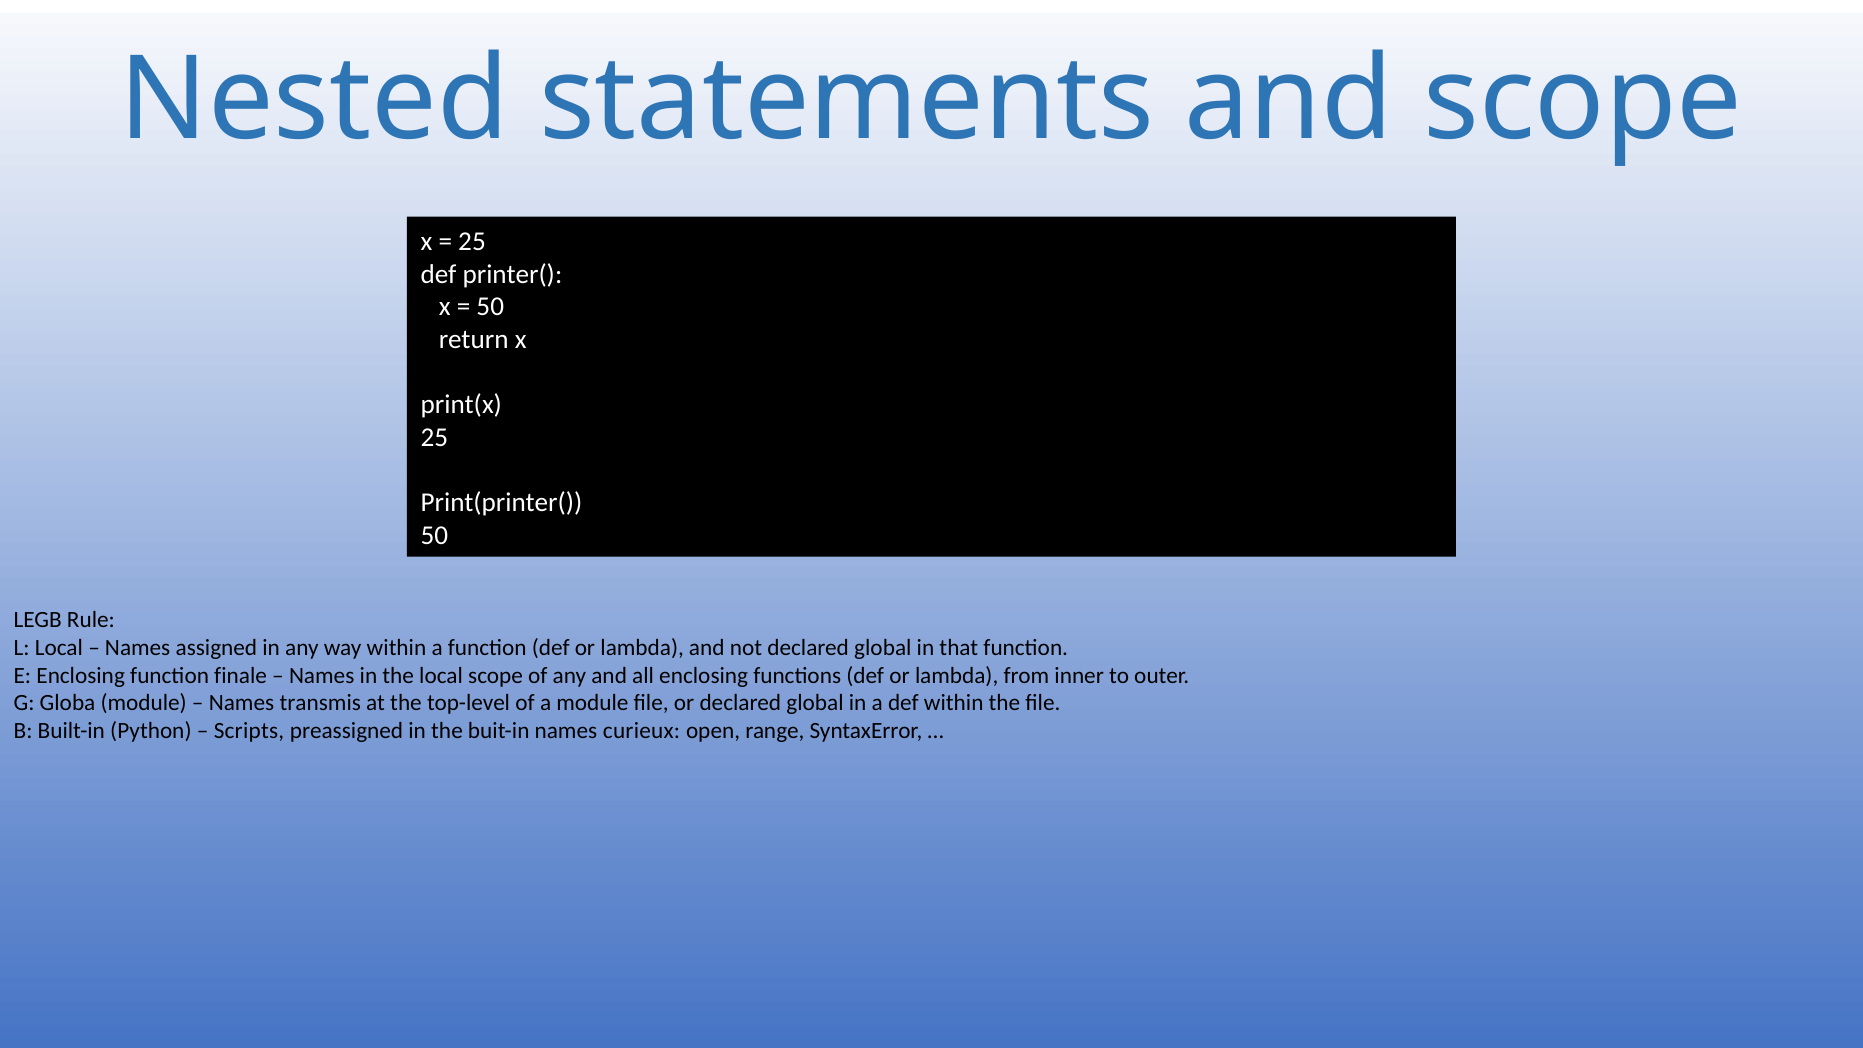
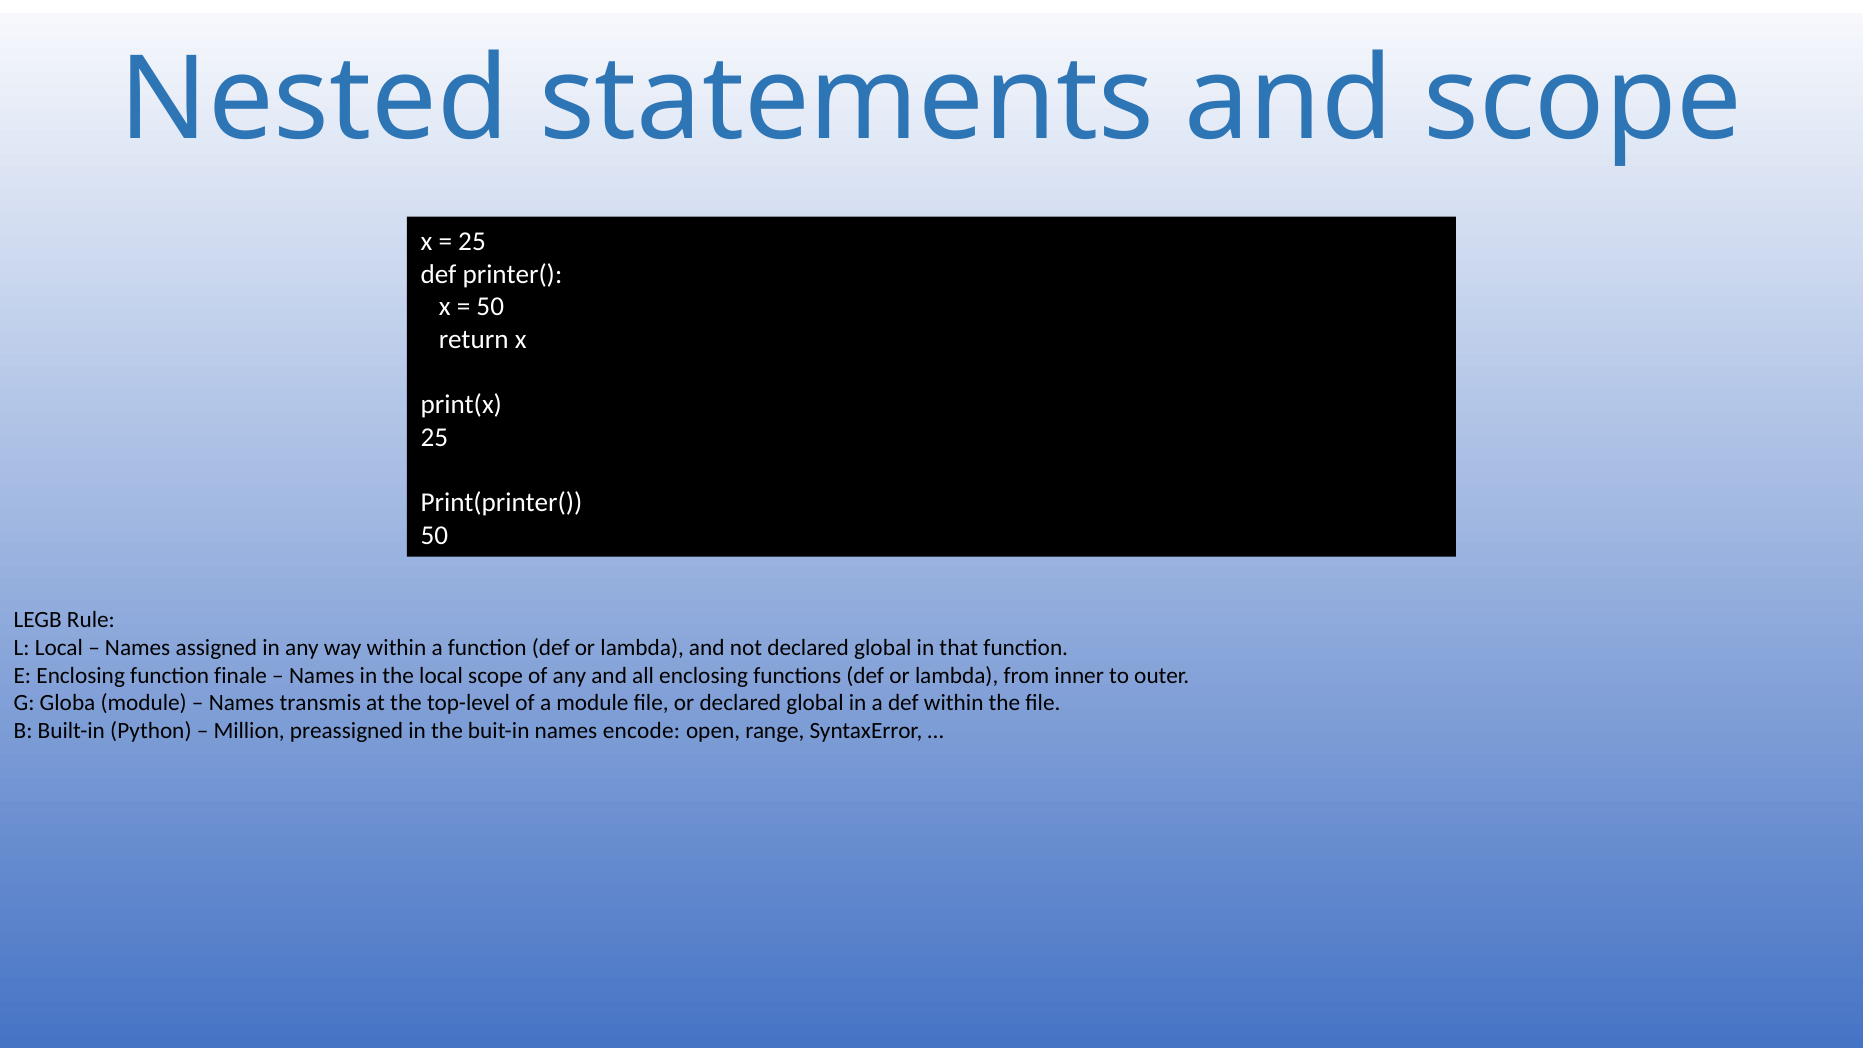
Scripts: Scripts -> Million (249, 731)
curieux: curieux -> encode (642, 731)
